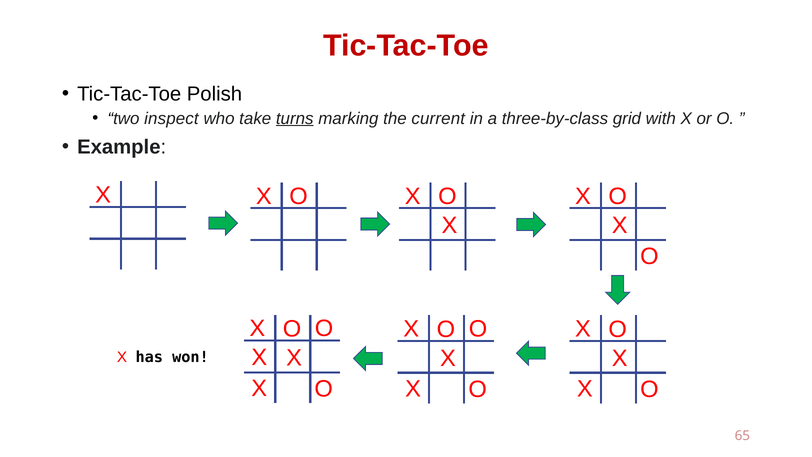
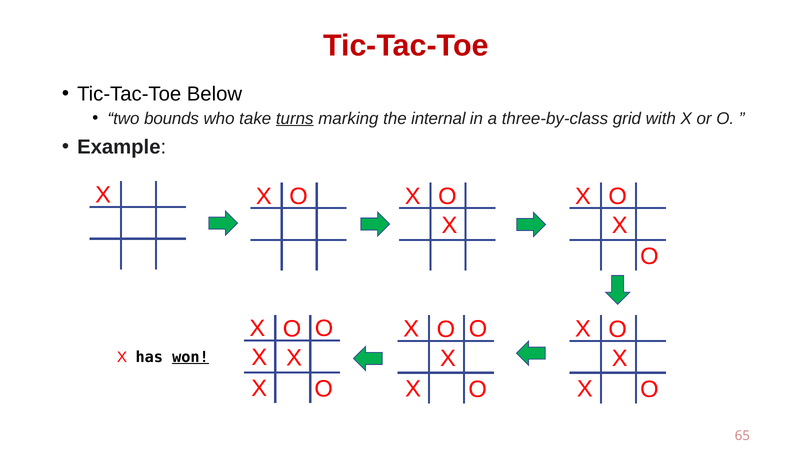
Polish: Polish -> Below (214, 94)
inspect: inspect -> bounds (172, 118)
current: current -> internal (438, 118)
won underline: none -> present (190, 357)
